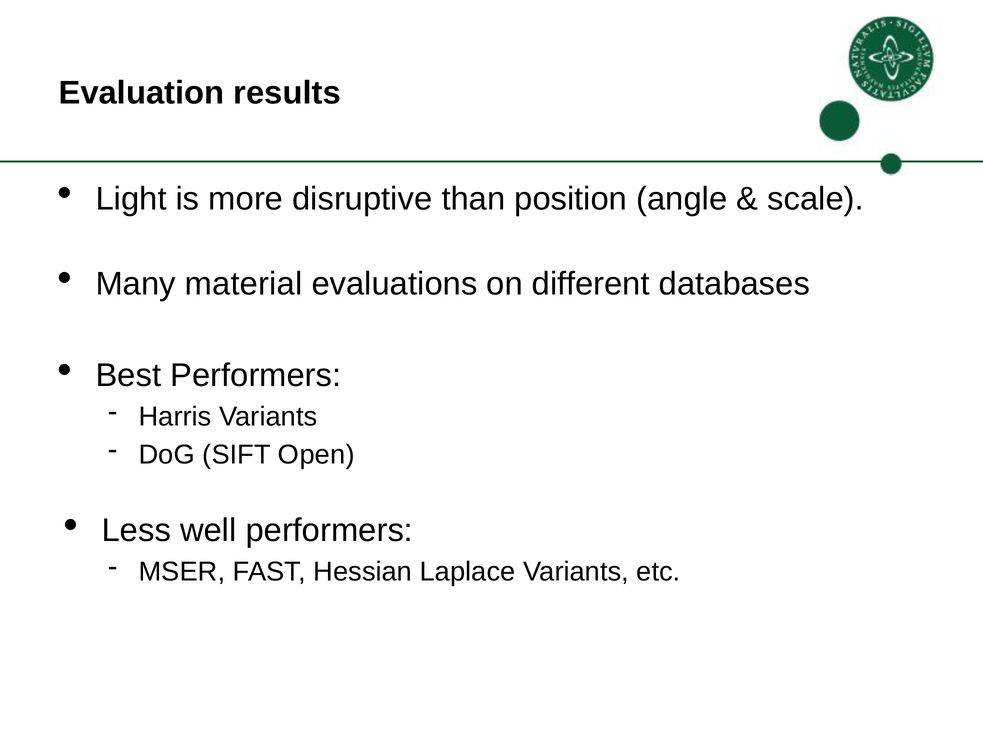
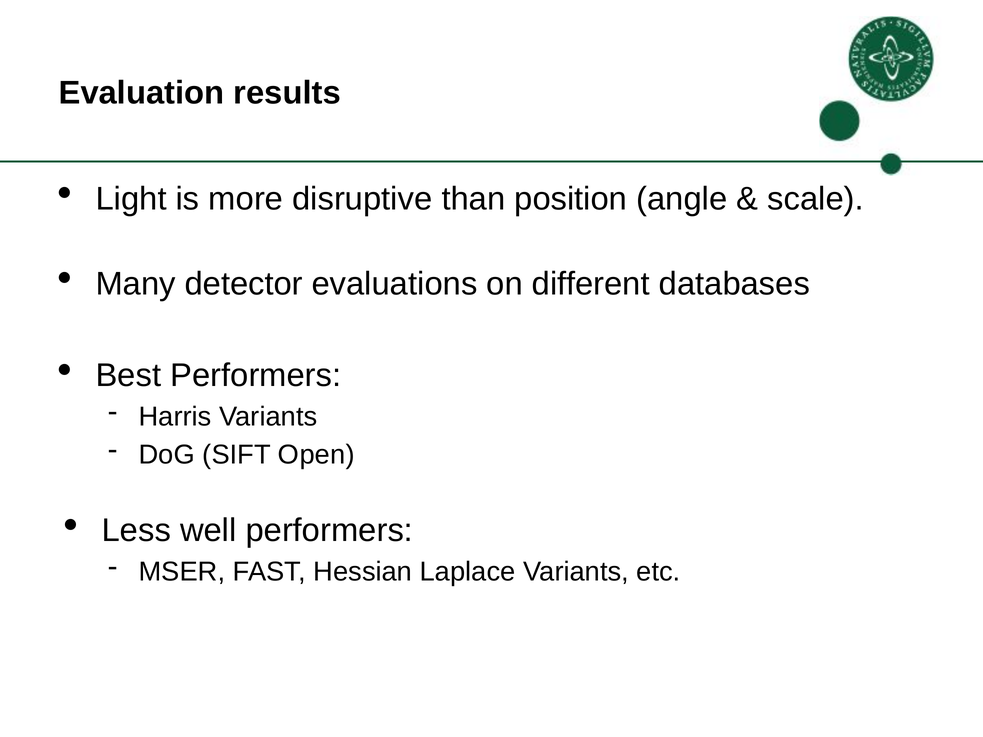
material: material -> detector (244, 284)
